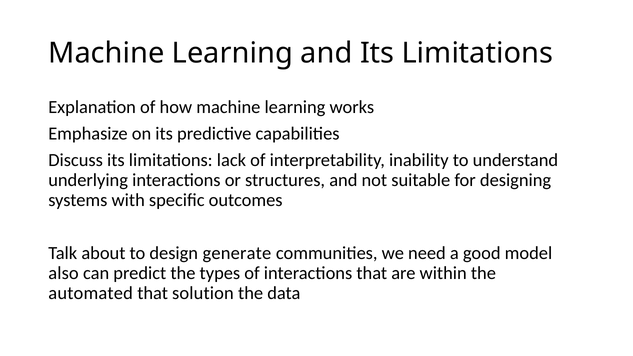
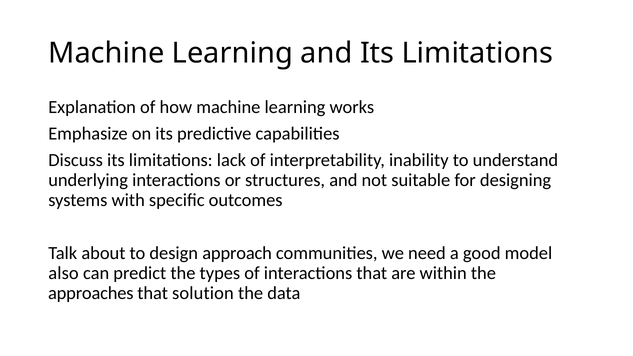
generate: generate -> approach (237, 253)
automated: automated -> approaches (91, 293)
